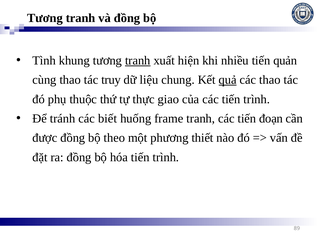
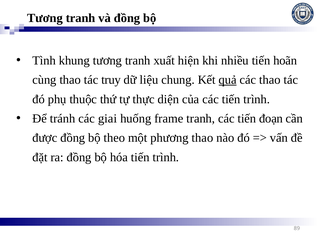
tranh underline: present -> none (138, 61)
quản: quản -> hoãn (285, 61)
giao: giao -> diện (168, 99)
biết: biết -> giai (108, 119)
phương thiết: thiết -> thao (202, 138)
